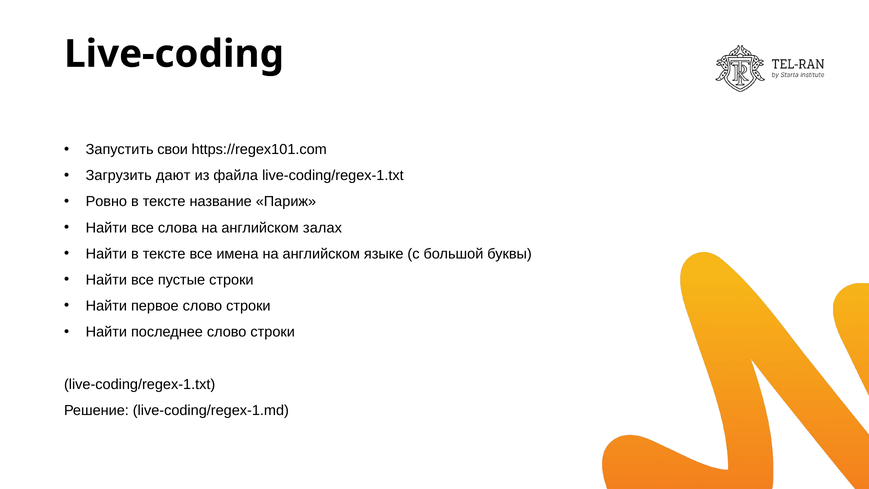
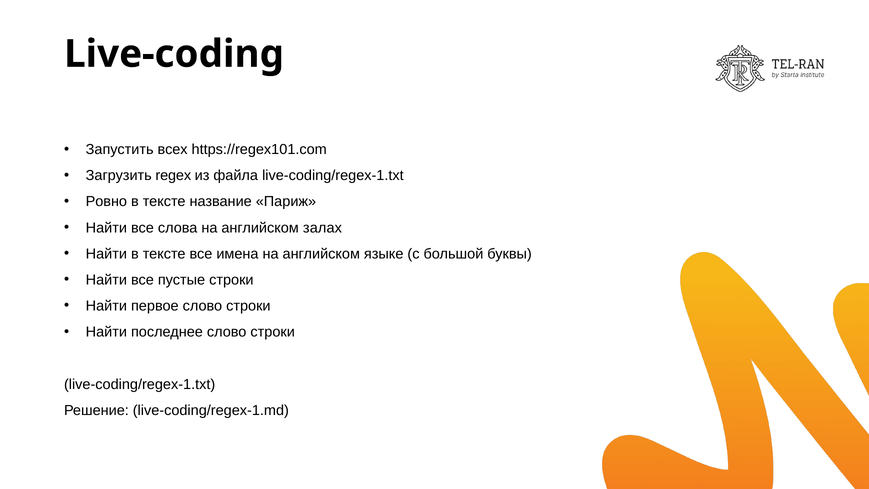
свои: свои -> всех (173, 149)
дают: дают -> regex (173, 176)
